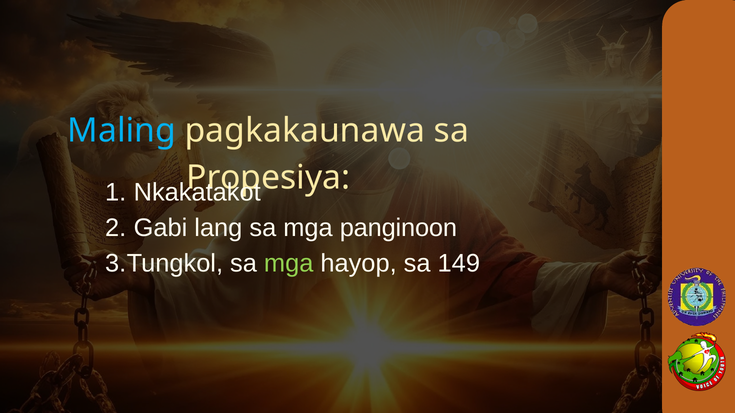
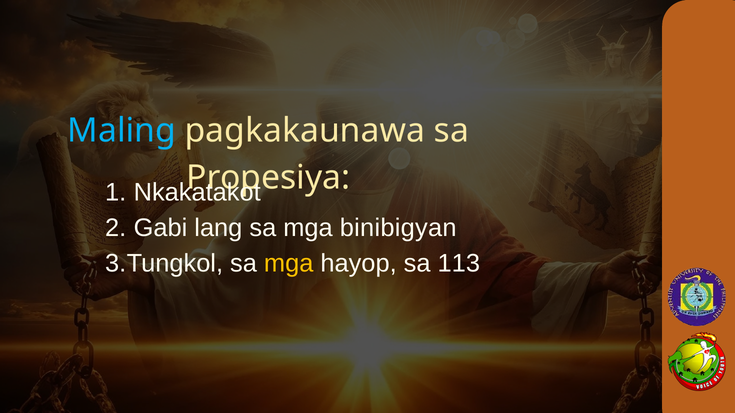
panginoon: panginoon -> binibigyan (398, 228)
mga colour: light green -> yellow (289, 264)
149: 149 -> 113 (459, 264)
